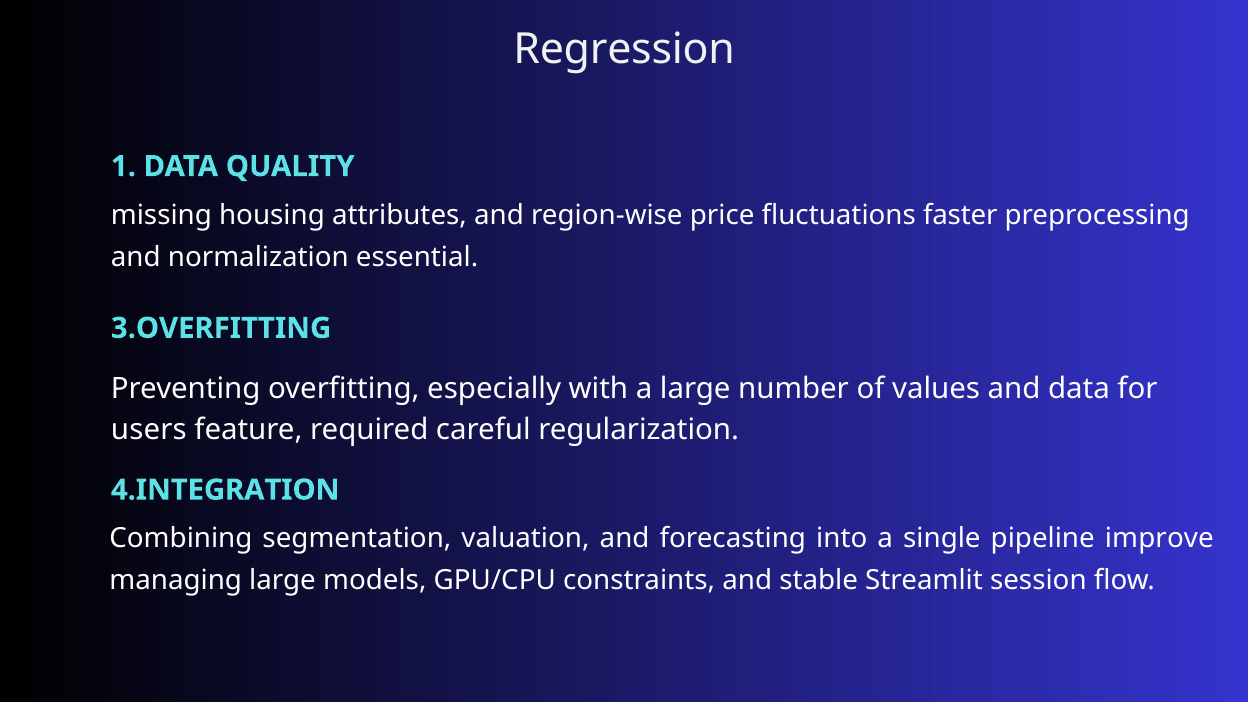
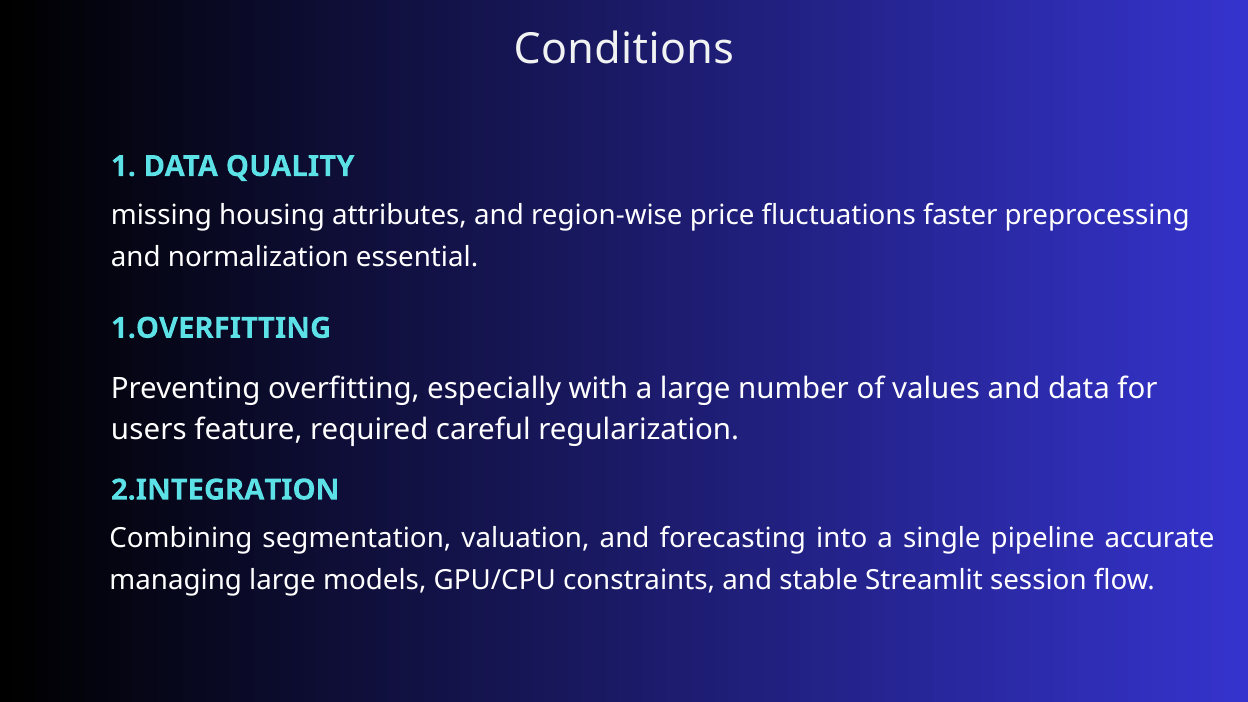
Regression: Regression -> Conditions (624, 49)
3.OVERFITTING: 3.OVERFITTING -> 1.OVERFITTING (221, 328)
4.INTEGRATION: 4.INTEGRATION -> 2.INTEGRATION (225, 490)
improve: improve -> accurate (1160, 539)
